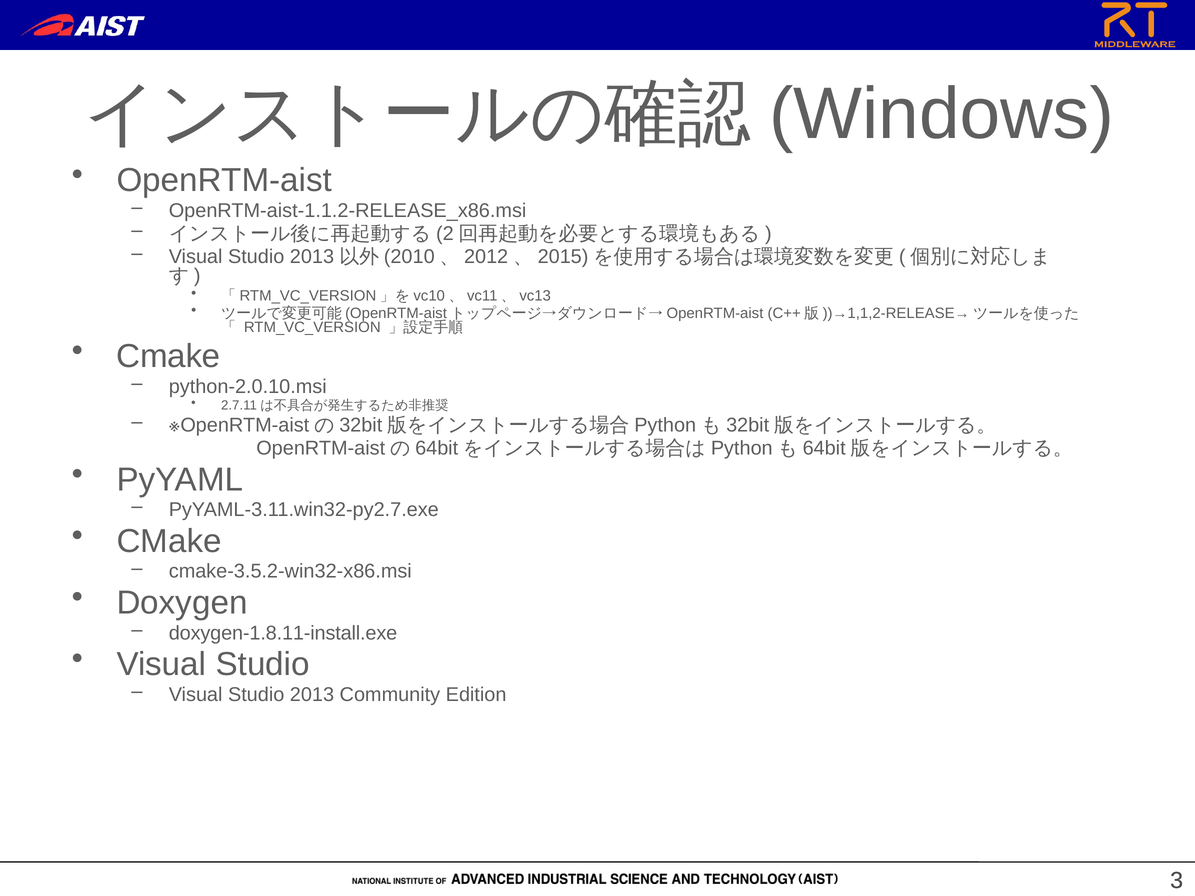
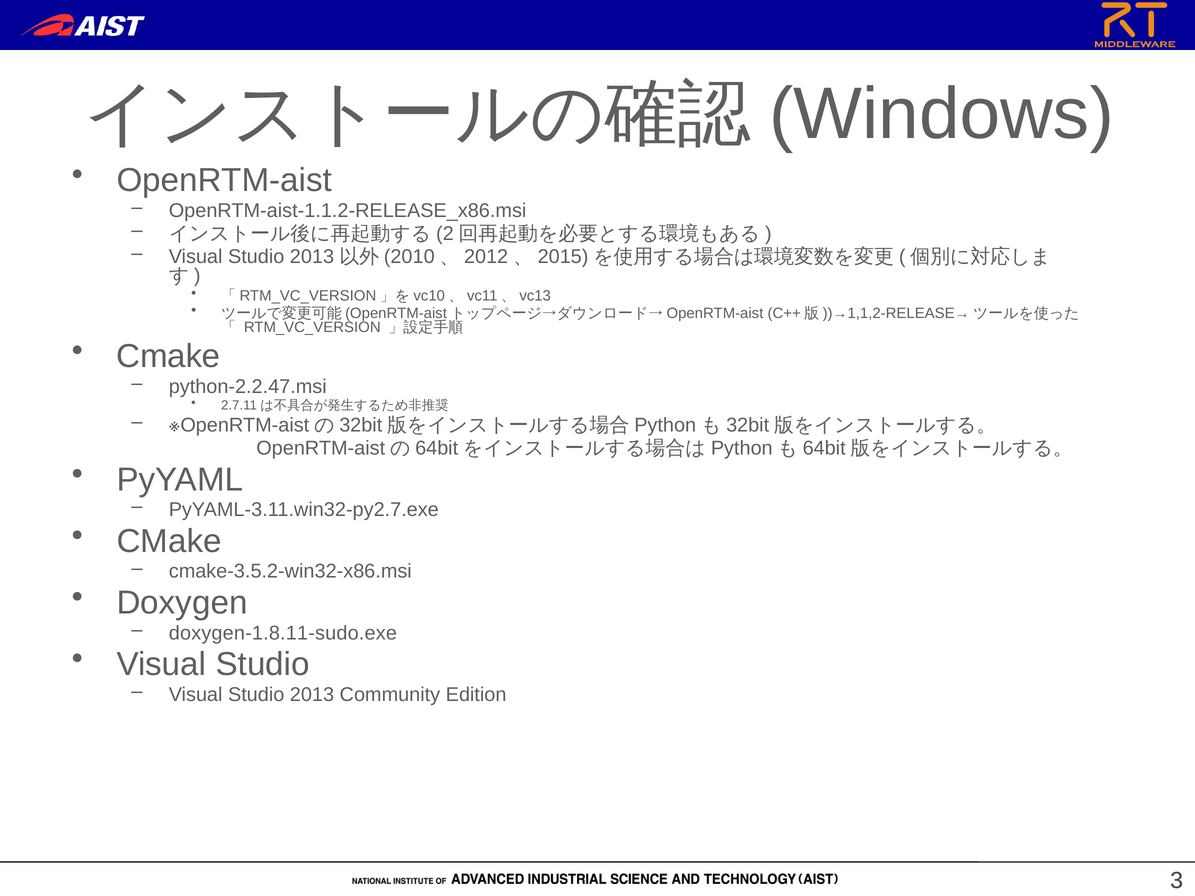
python-2.0.10.msi: python-2.0.10.msi -> python-2.2.47.msi (248, 387)
doxygen-1.8.11-install.exe: doxygen-1.8.11-install.exe -> doxygen-1.8.11-sudo.exe (283, 633)
